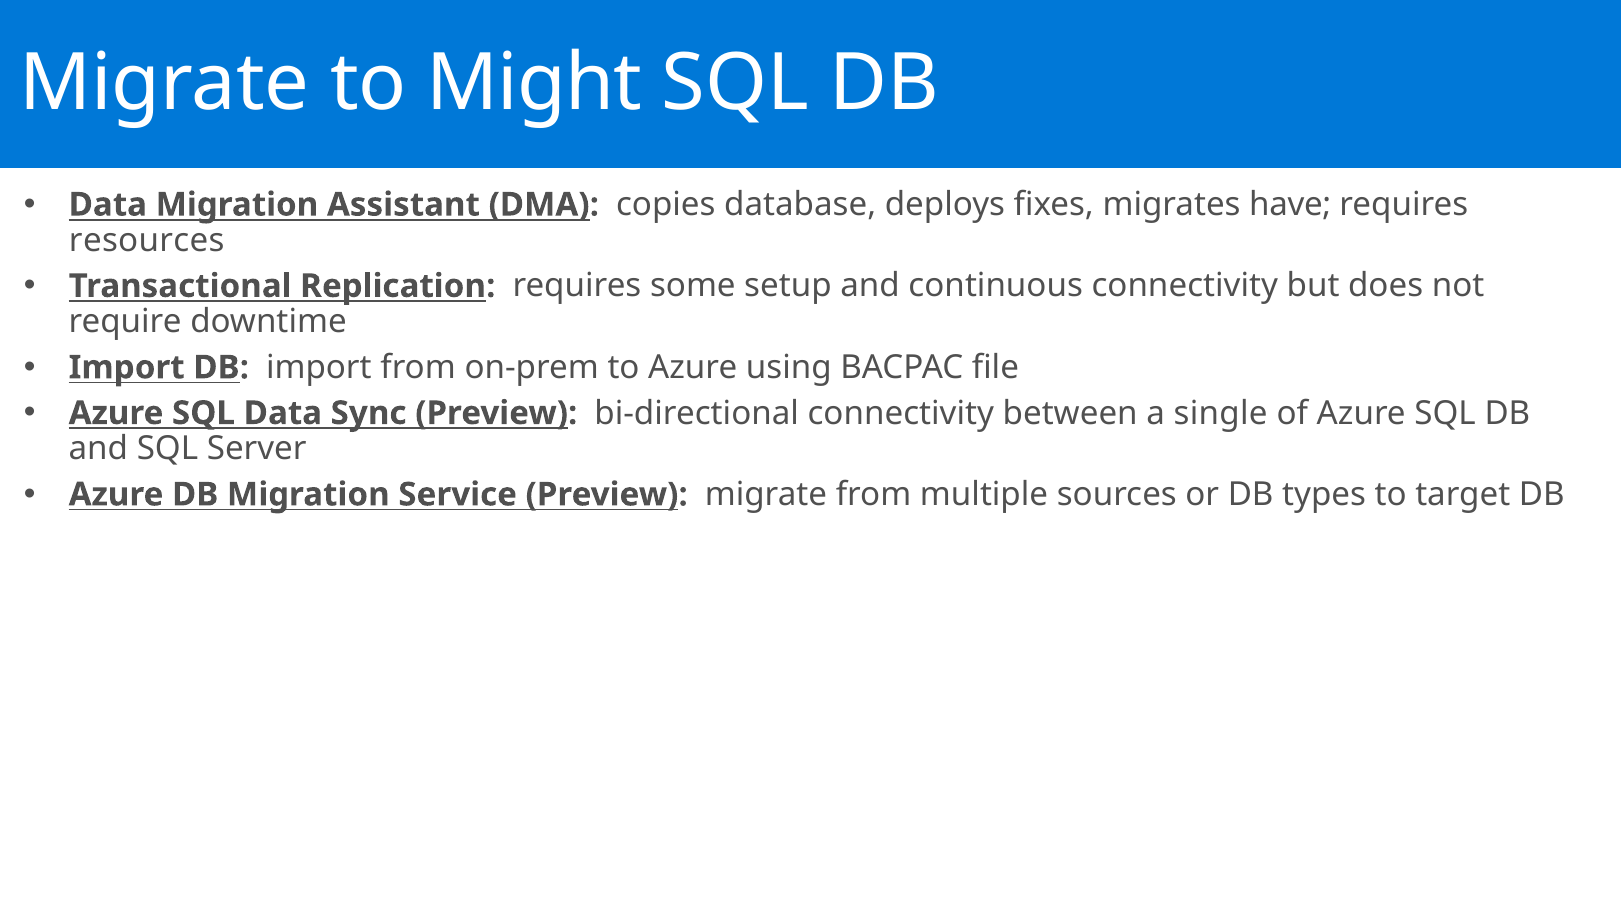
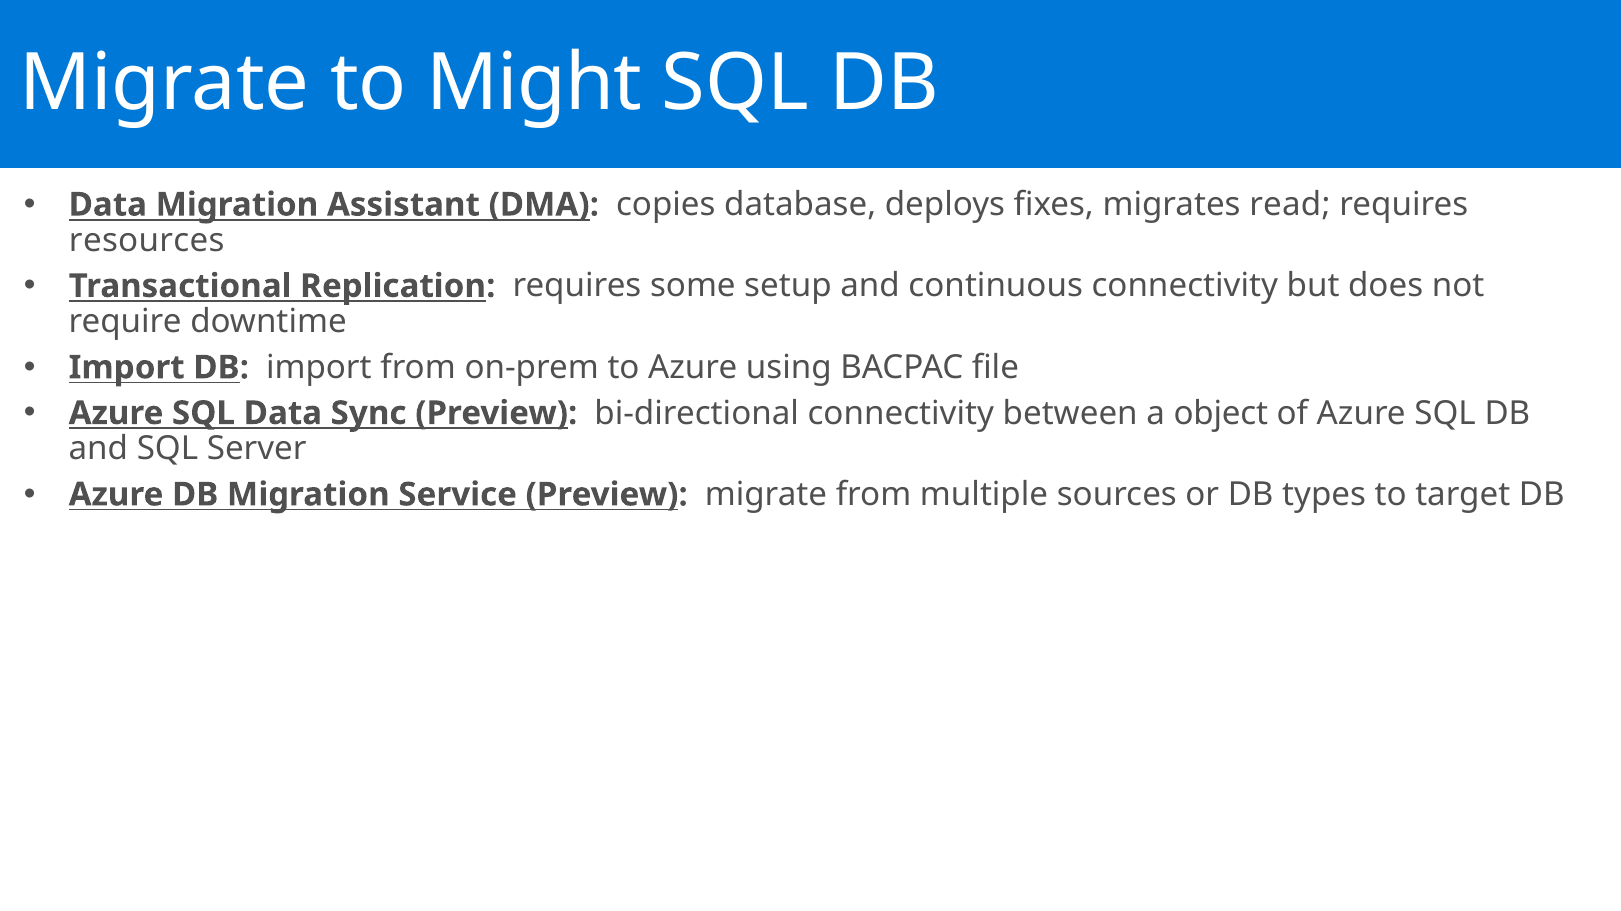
have: have -> read (1290, 205)
single: single -> object (1221, 413)
